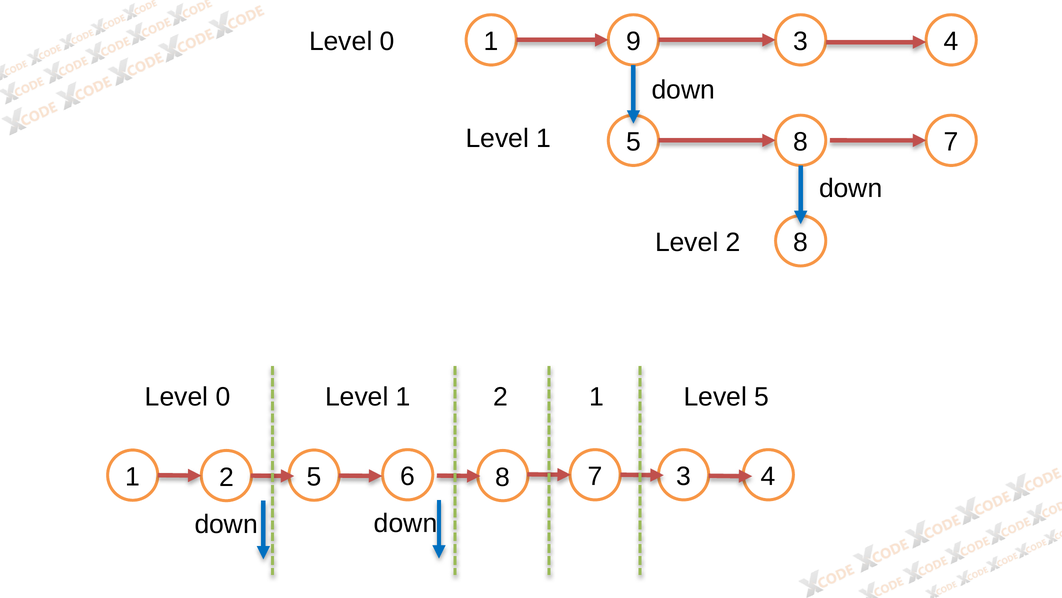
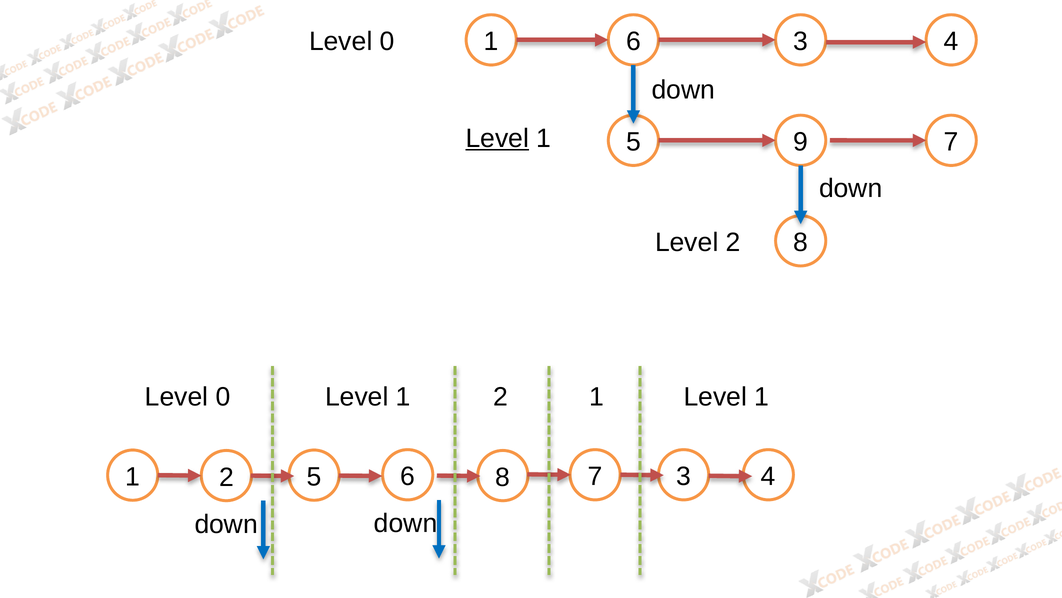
1 9: 9 -> 6 (633, 42)
Level underline: none -> present (497, 138)
5 8: 8 -> 9 (801, 142)
1 Level 5: 5 -> 1 (762, 396)
